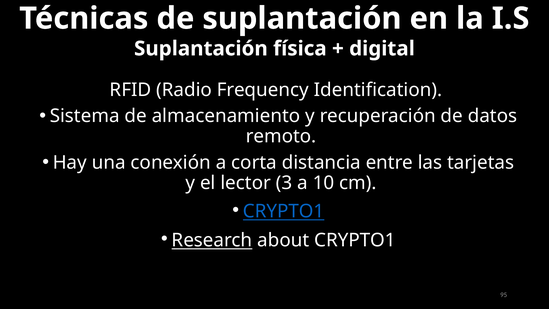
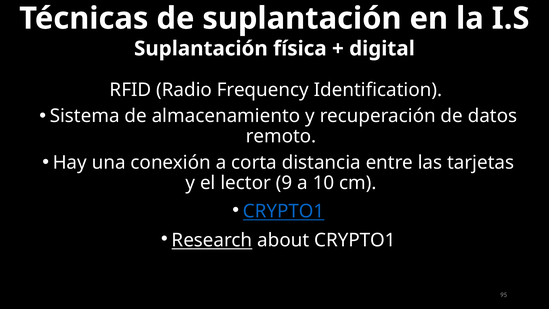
3: 3 -> 9 (284, 183)
